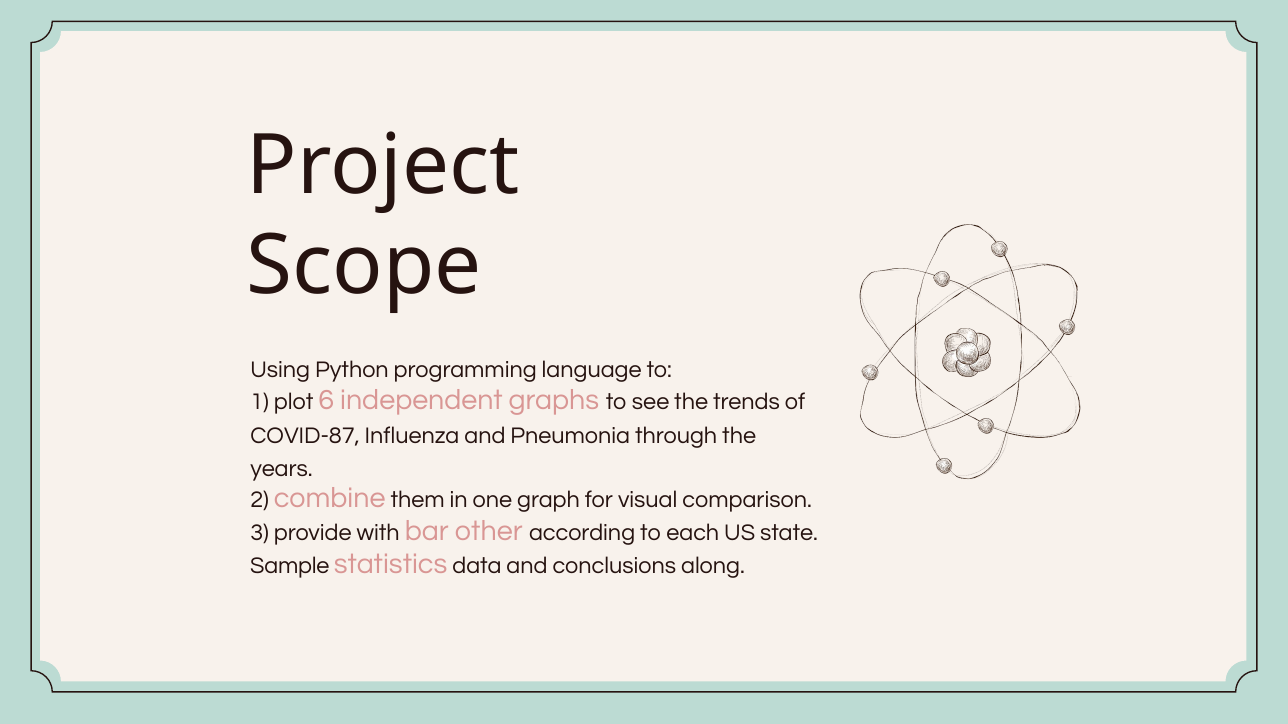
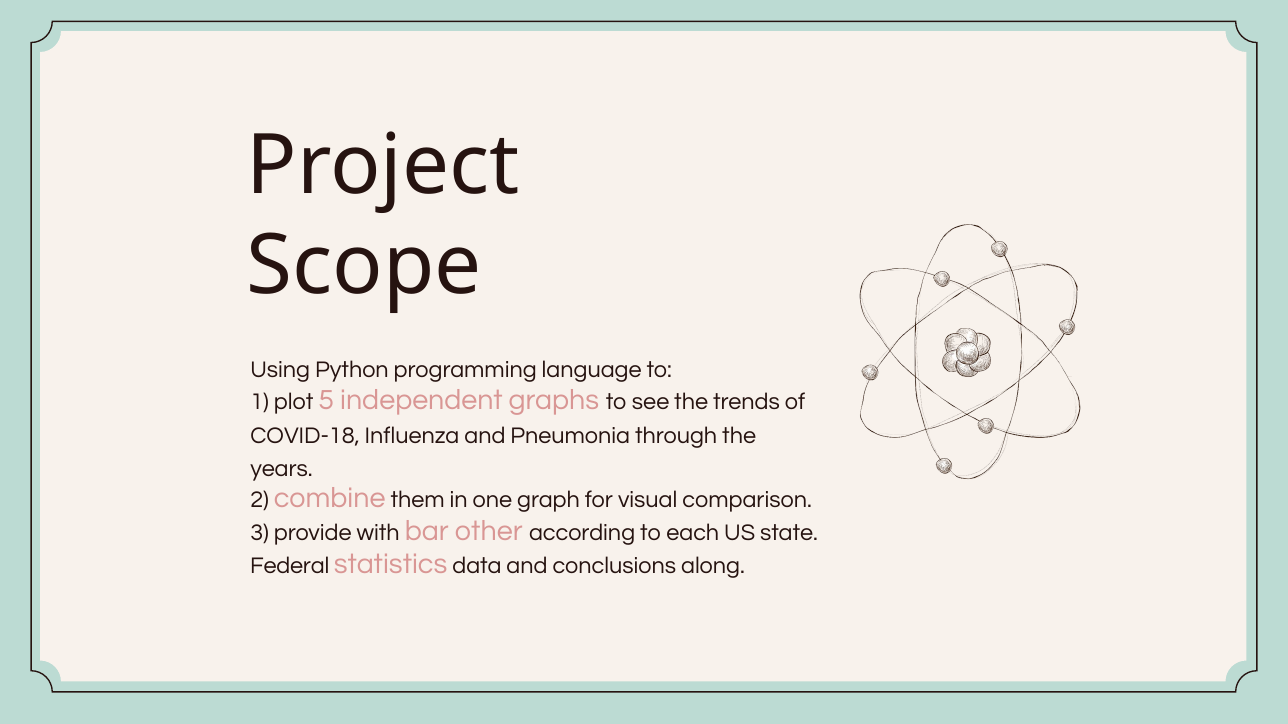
6: 6 -> 5 (326, 400)
COVID-87: COVID-87 -> COVID-18 (305, 436)
Sample: Sample -> Federal (290, 566)
